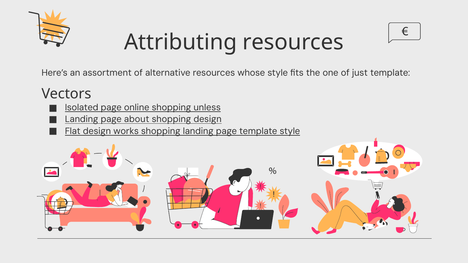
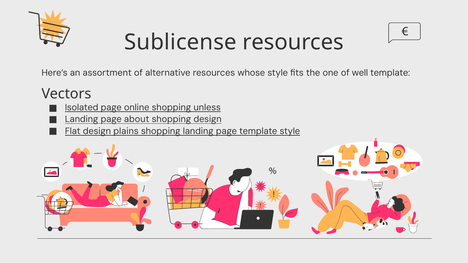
Attributing: Attributing -> Sublicense (180, 42)
just: just -> well (360, 73)
works: works -> plains (126, 131)
